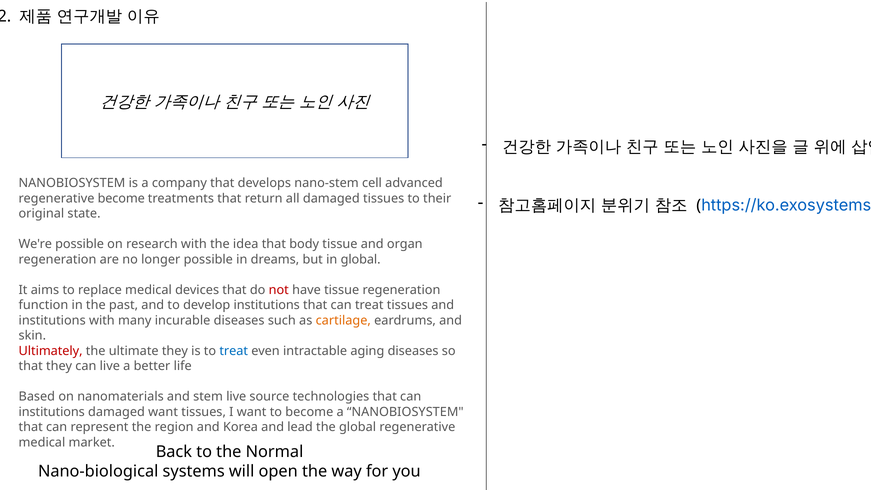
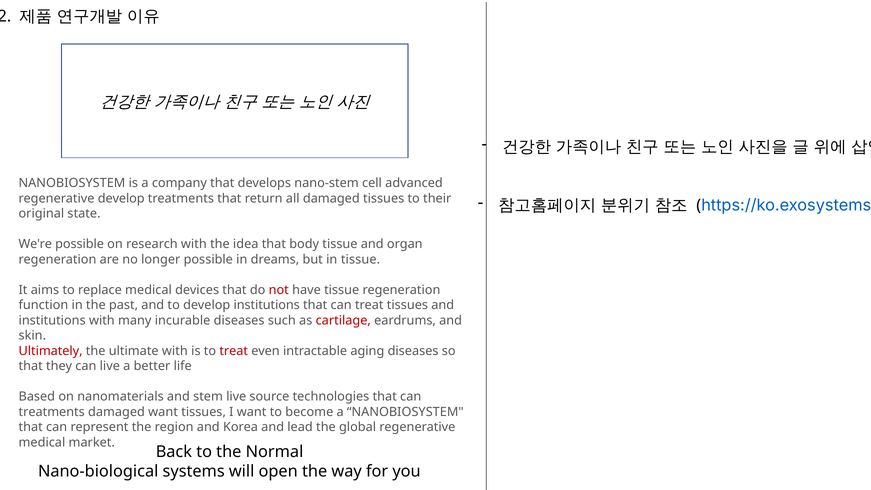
regenerative become: become -> develop (121, 198)
in global: global -> tissue (361, 259)
cartilage colour: orange -> red (343, 320)
ultimate they: they -> with (175, 351)
treat colour: blue -> red (234, 351)
institutions: institutions -> treatments (52, 412)
